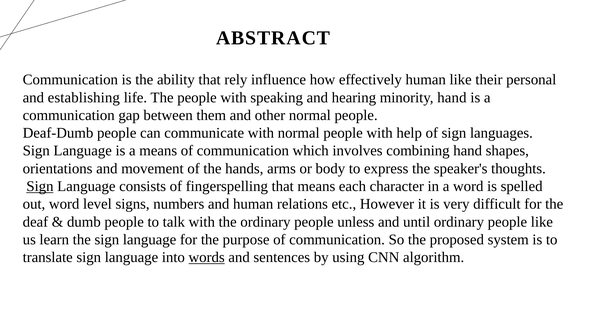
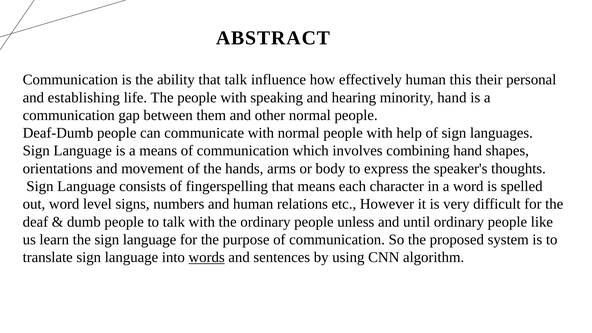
that rely: rely -> talk (236, 80)
human like: like -> this (461, 80)
Sign underline: present -> none (40, 186)
